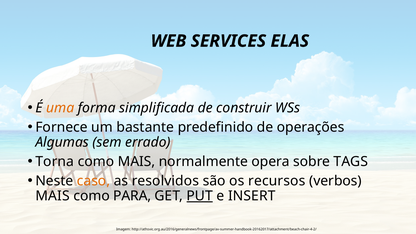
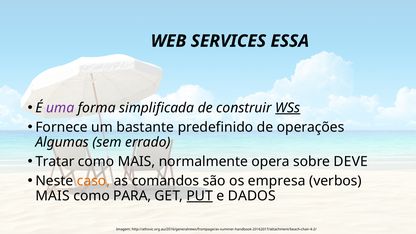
ELAS: ELAS -> ESSA (290, 41)
uma colour: orange -> purple (60, 108)
WSs underline: none -> present (288, 108)
Torna: Torna -> Tratar (55, 161)
TAGS: TAGS -> DEVE (351, 161)
resolvidos: resolvidos -> comandos (165, 181)
recursos: recursos -> empresa (277, 181)
INSERT: INSERT -> DADOS (252, 196)
